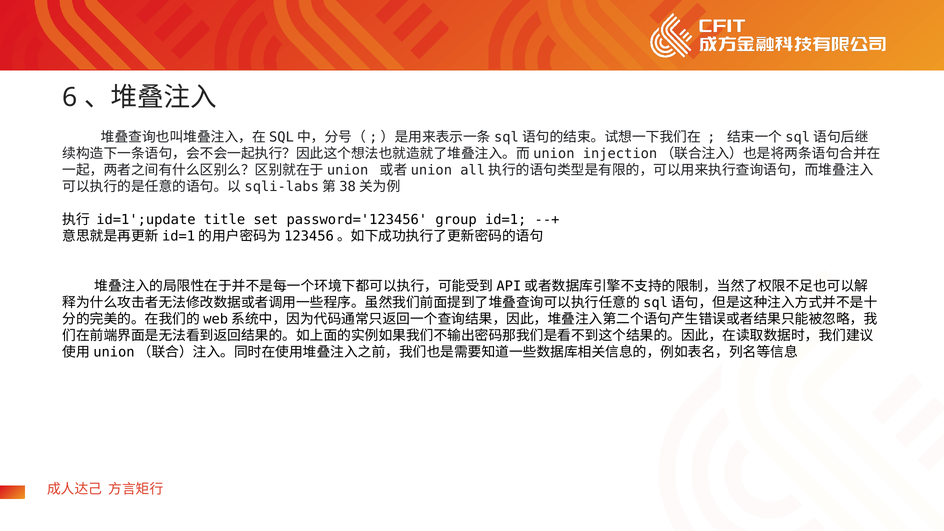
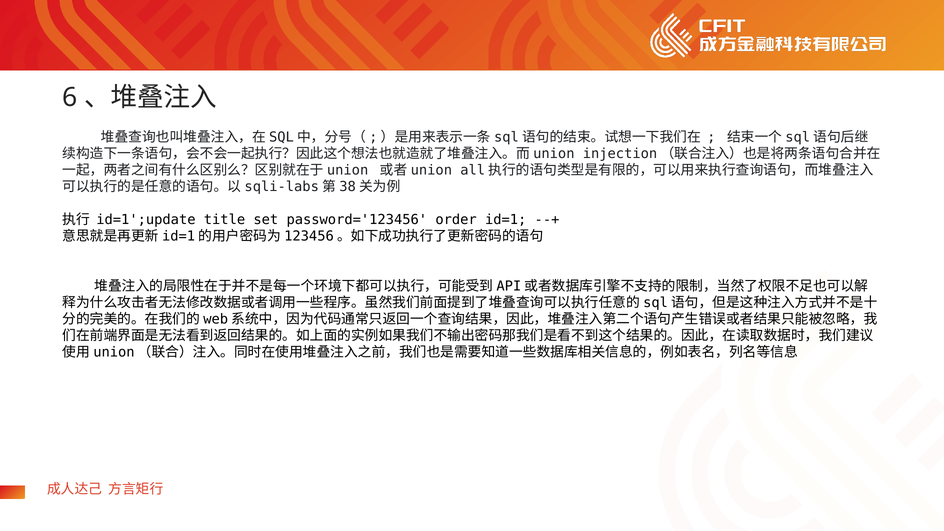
group: group -> order (456, 220)
